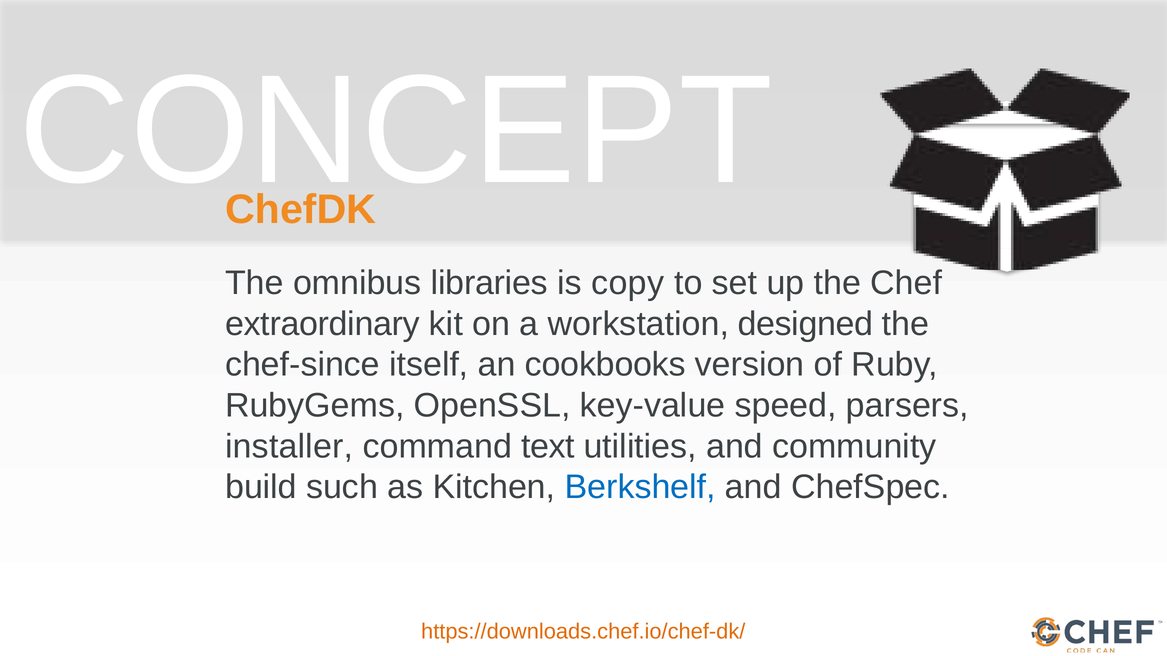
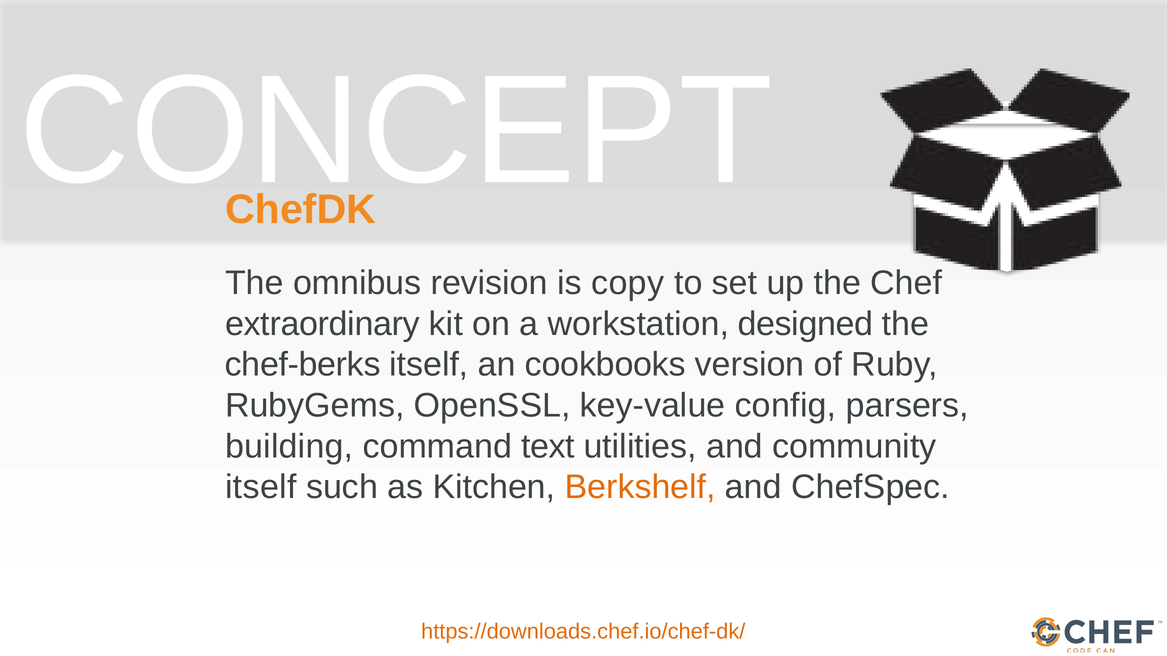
libraries: libraries -> revision (489, 283)
chef-since: chef-since -> chef-berks (303, 365)
speed: speed -> config (786, 406)
installer: installer -> building (289, 447)
build: build -> itself (261, 488)
Berkshelf colour: blue -> orange (640, 488)
